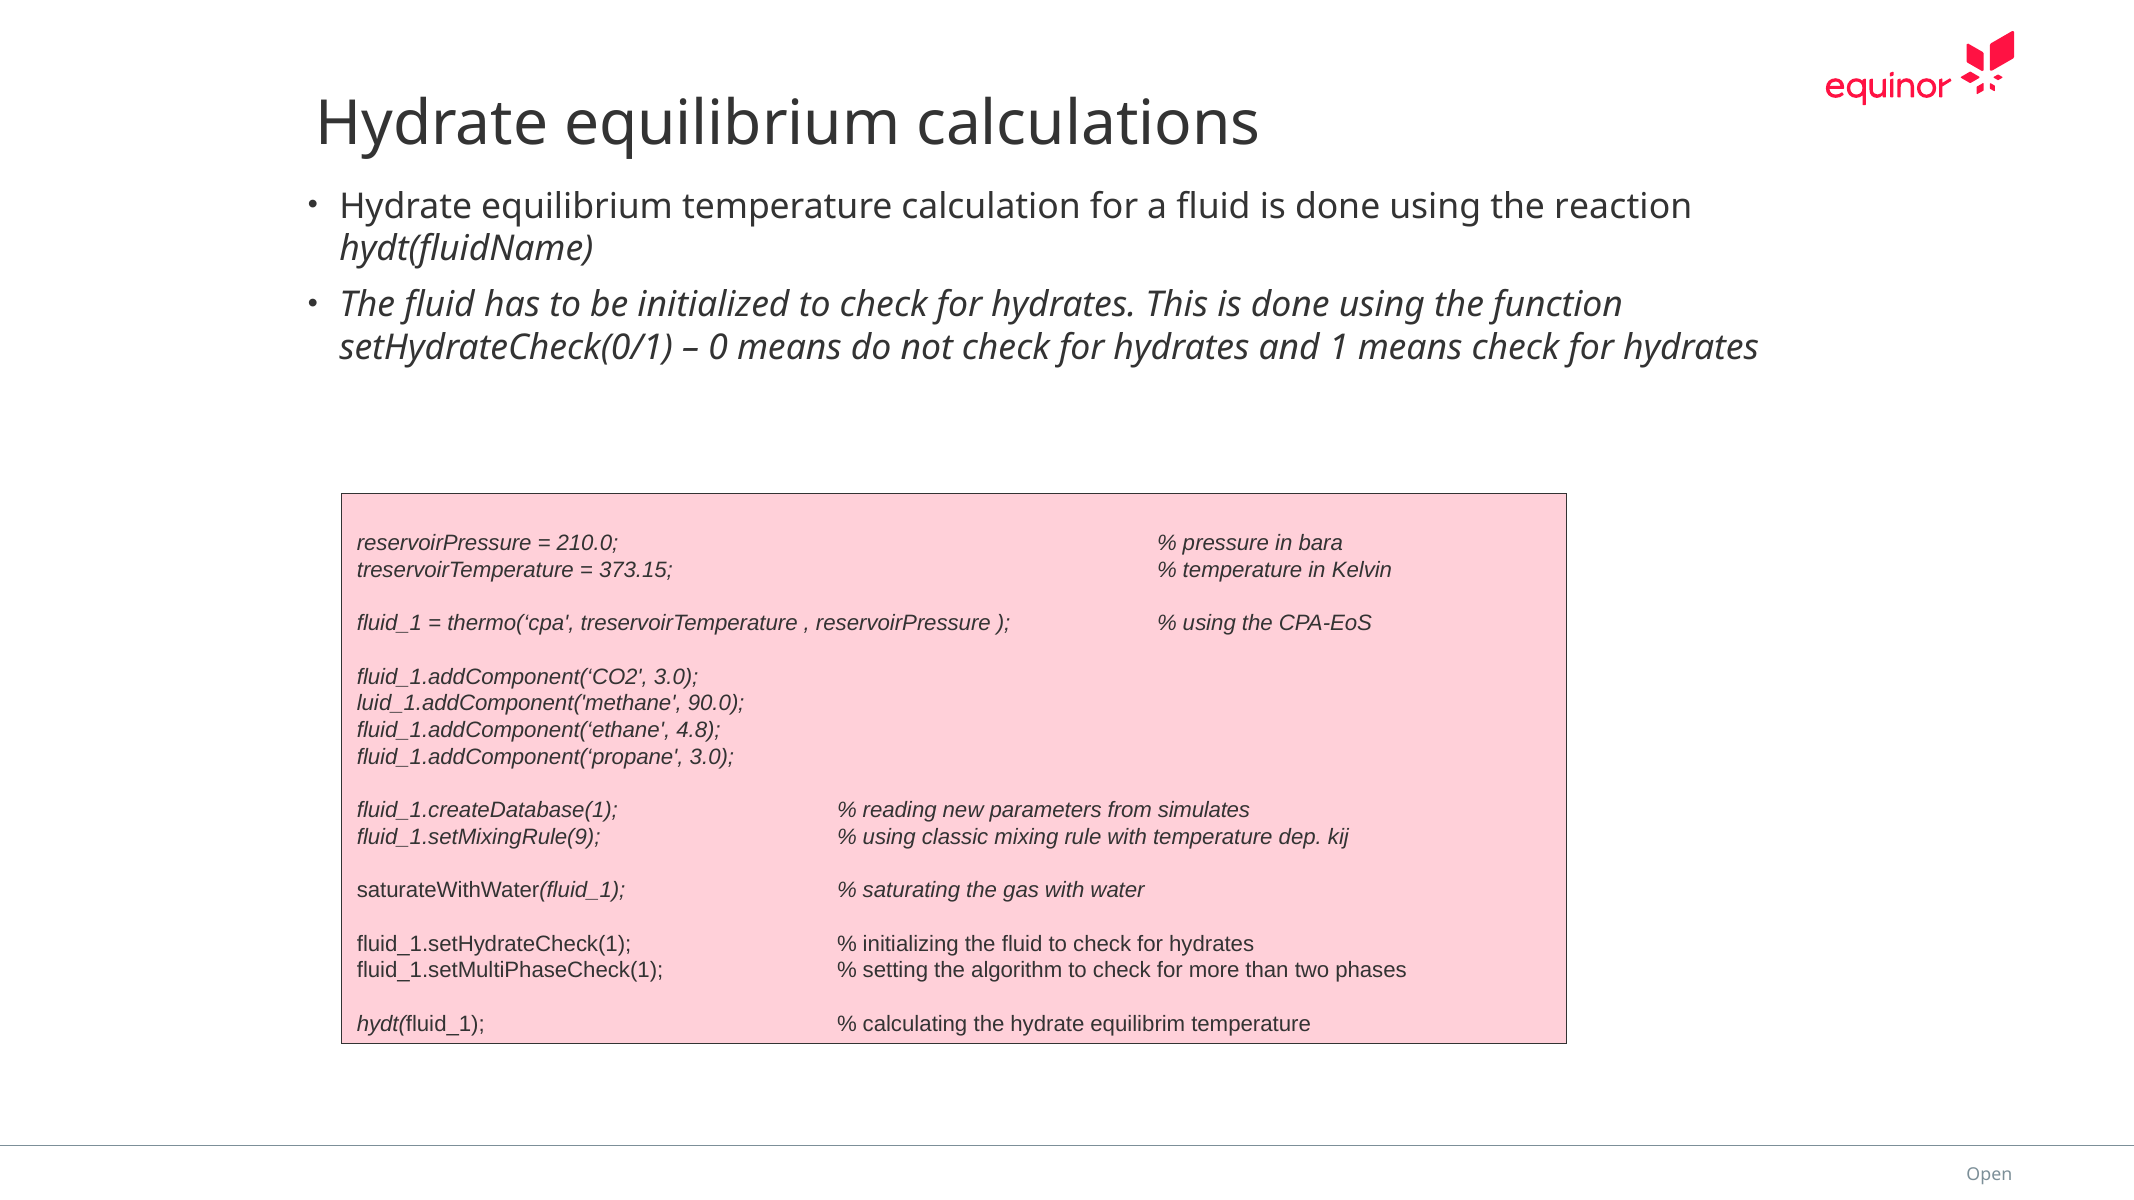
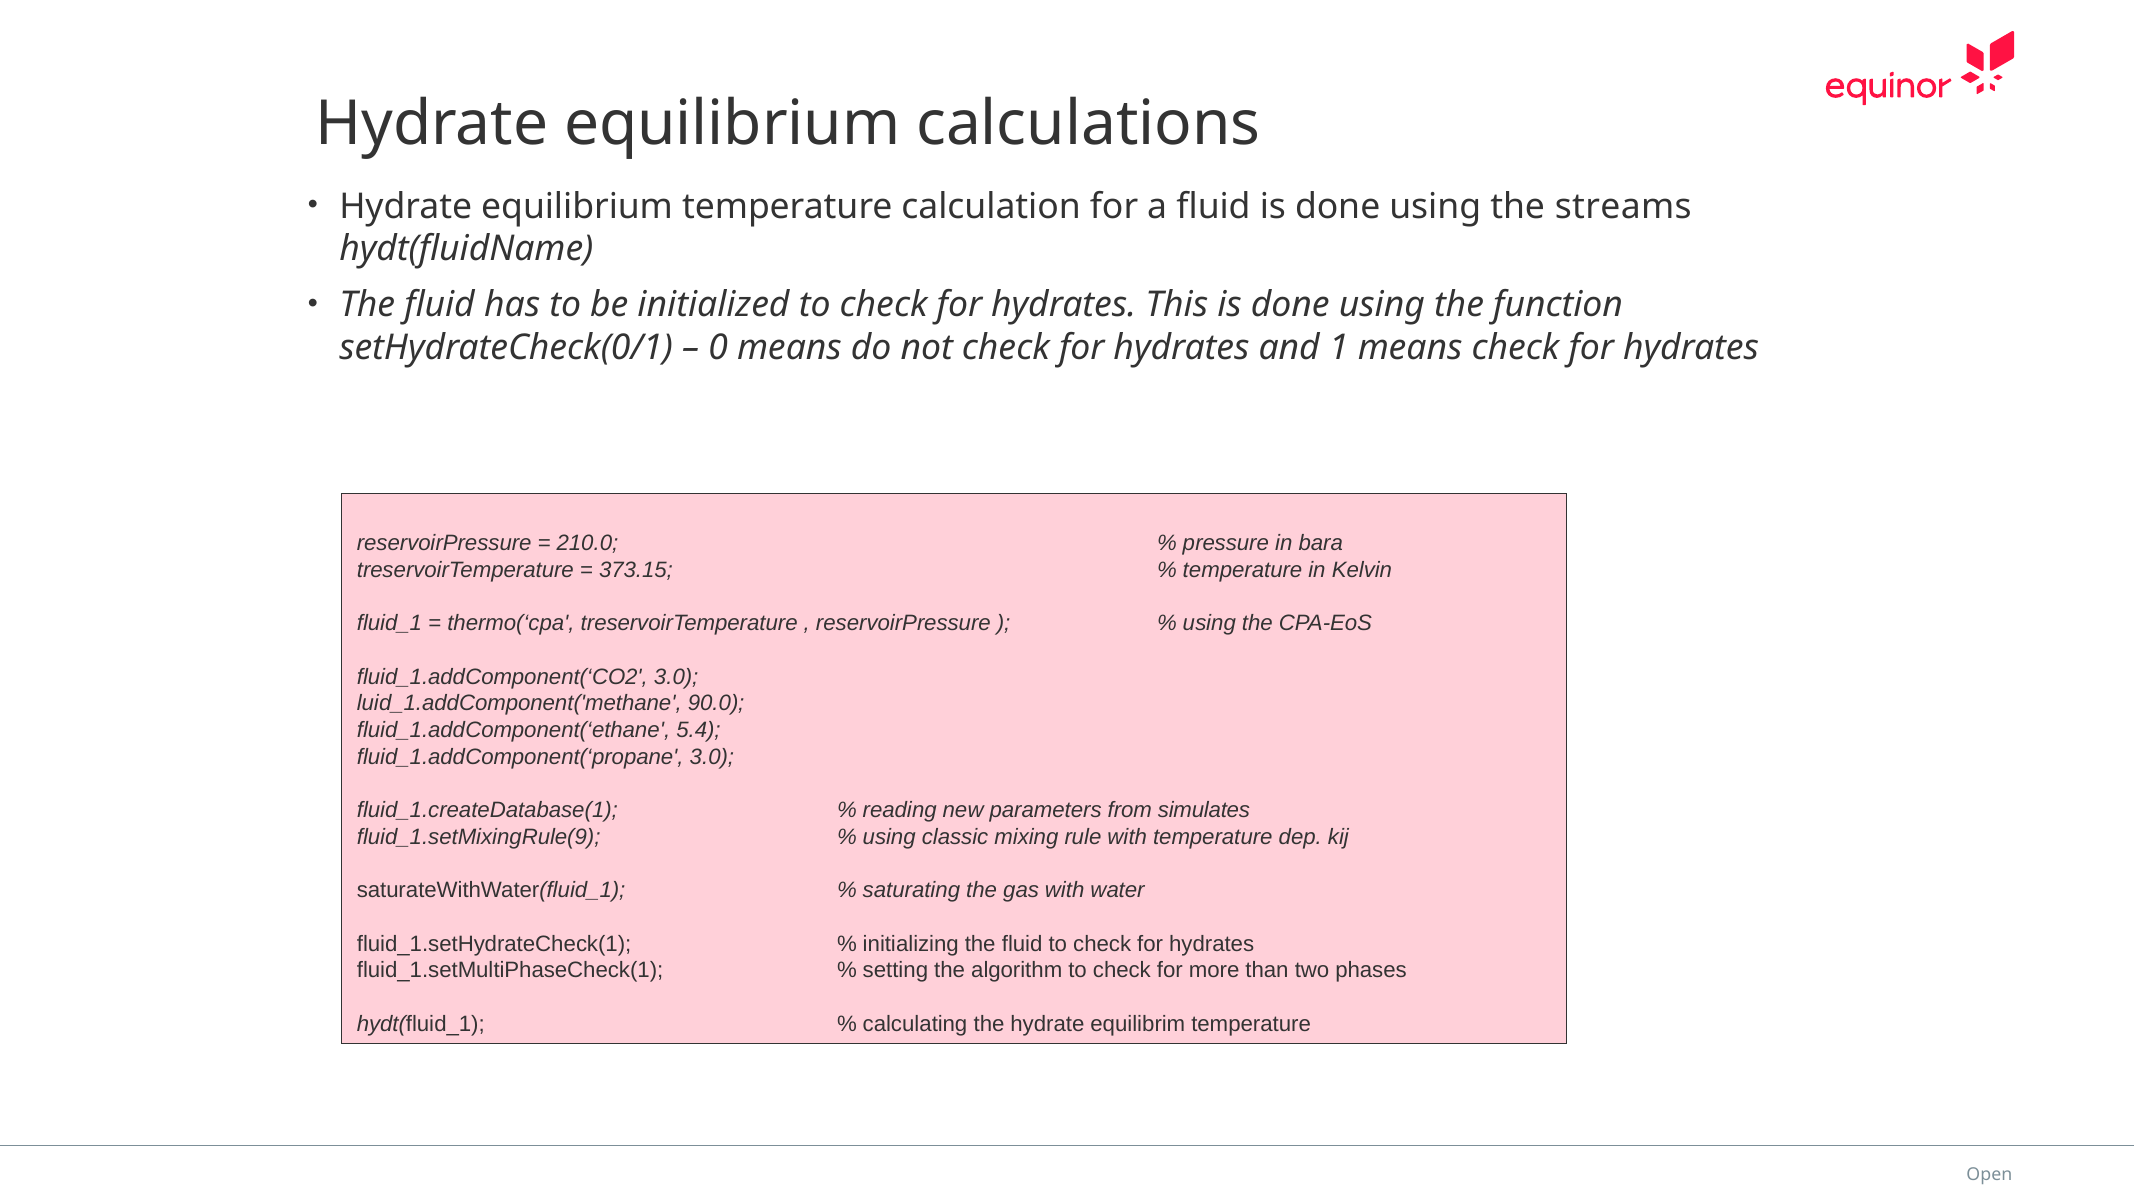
reaction: reaction -> streams (1623, 207)
4.8: 4.8 -> 5.4 (698, 730)
